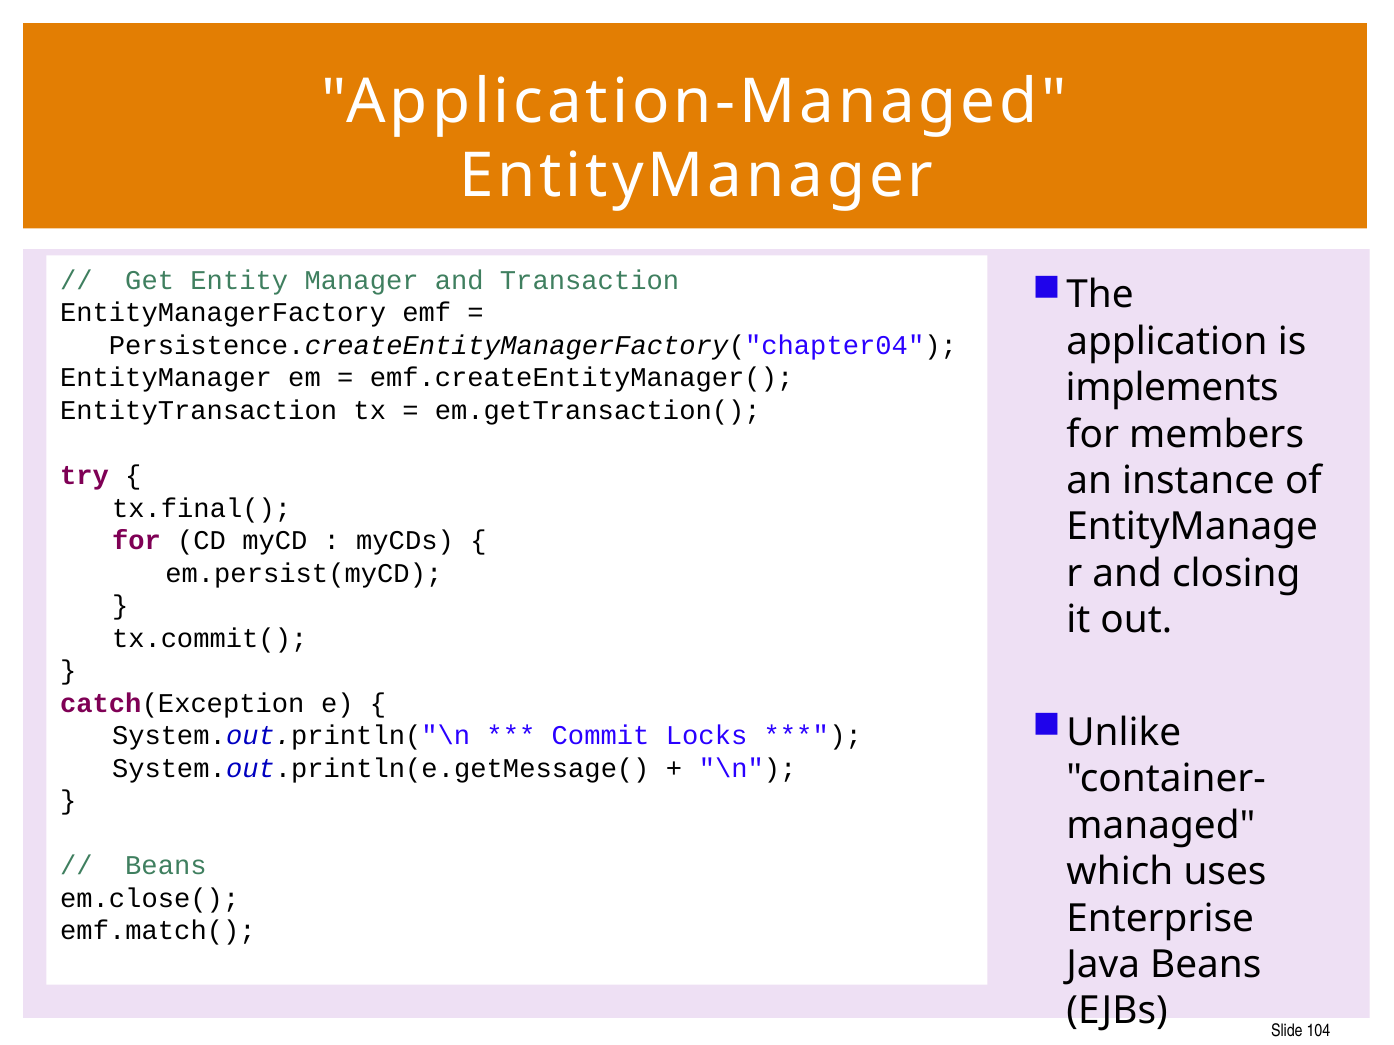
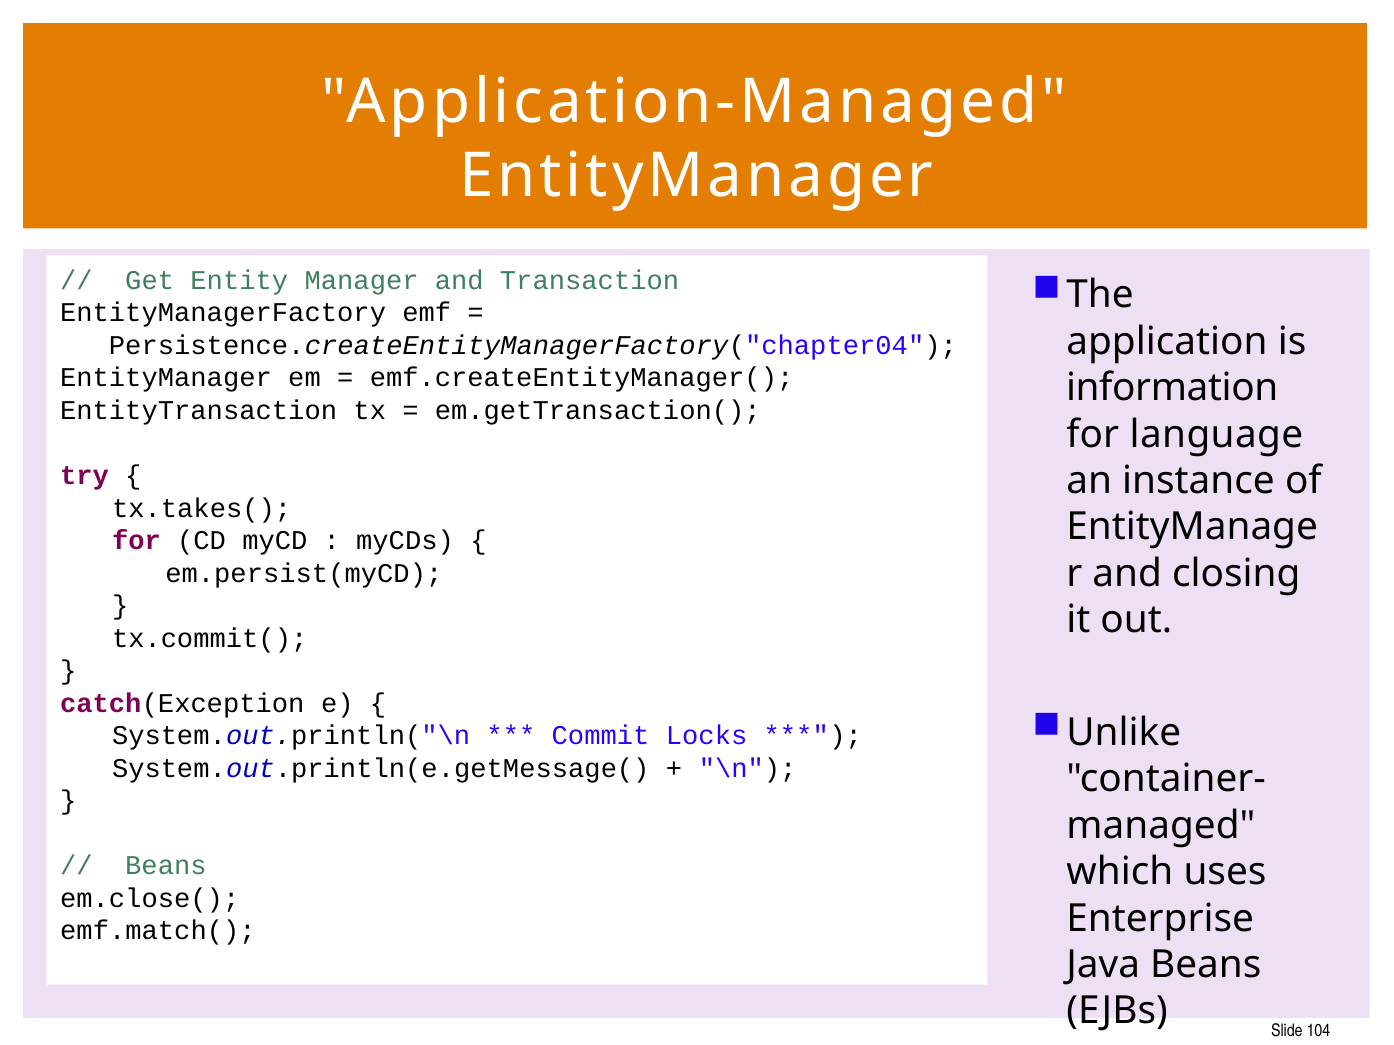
implements: implements -> information (1172, 388)
members: members -> language (1216, 434)
tx.final(: tx.final( -> tx.takes( (202, 508)
